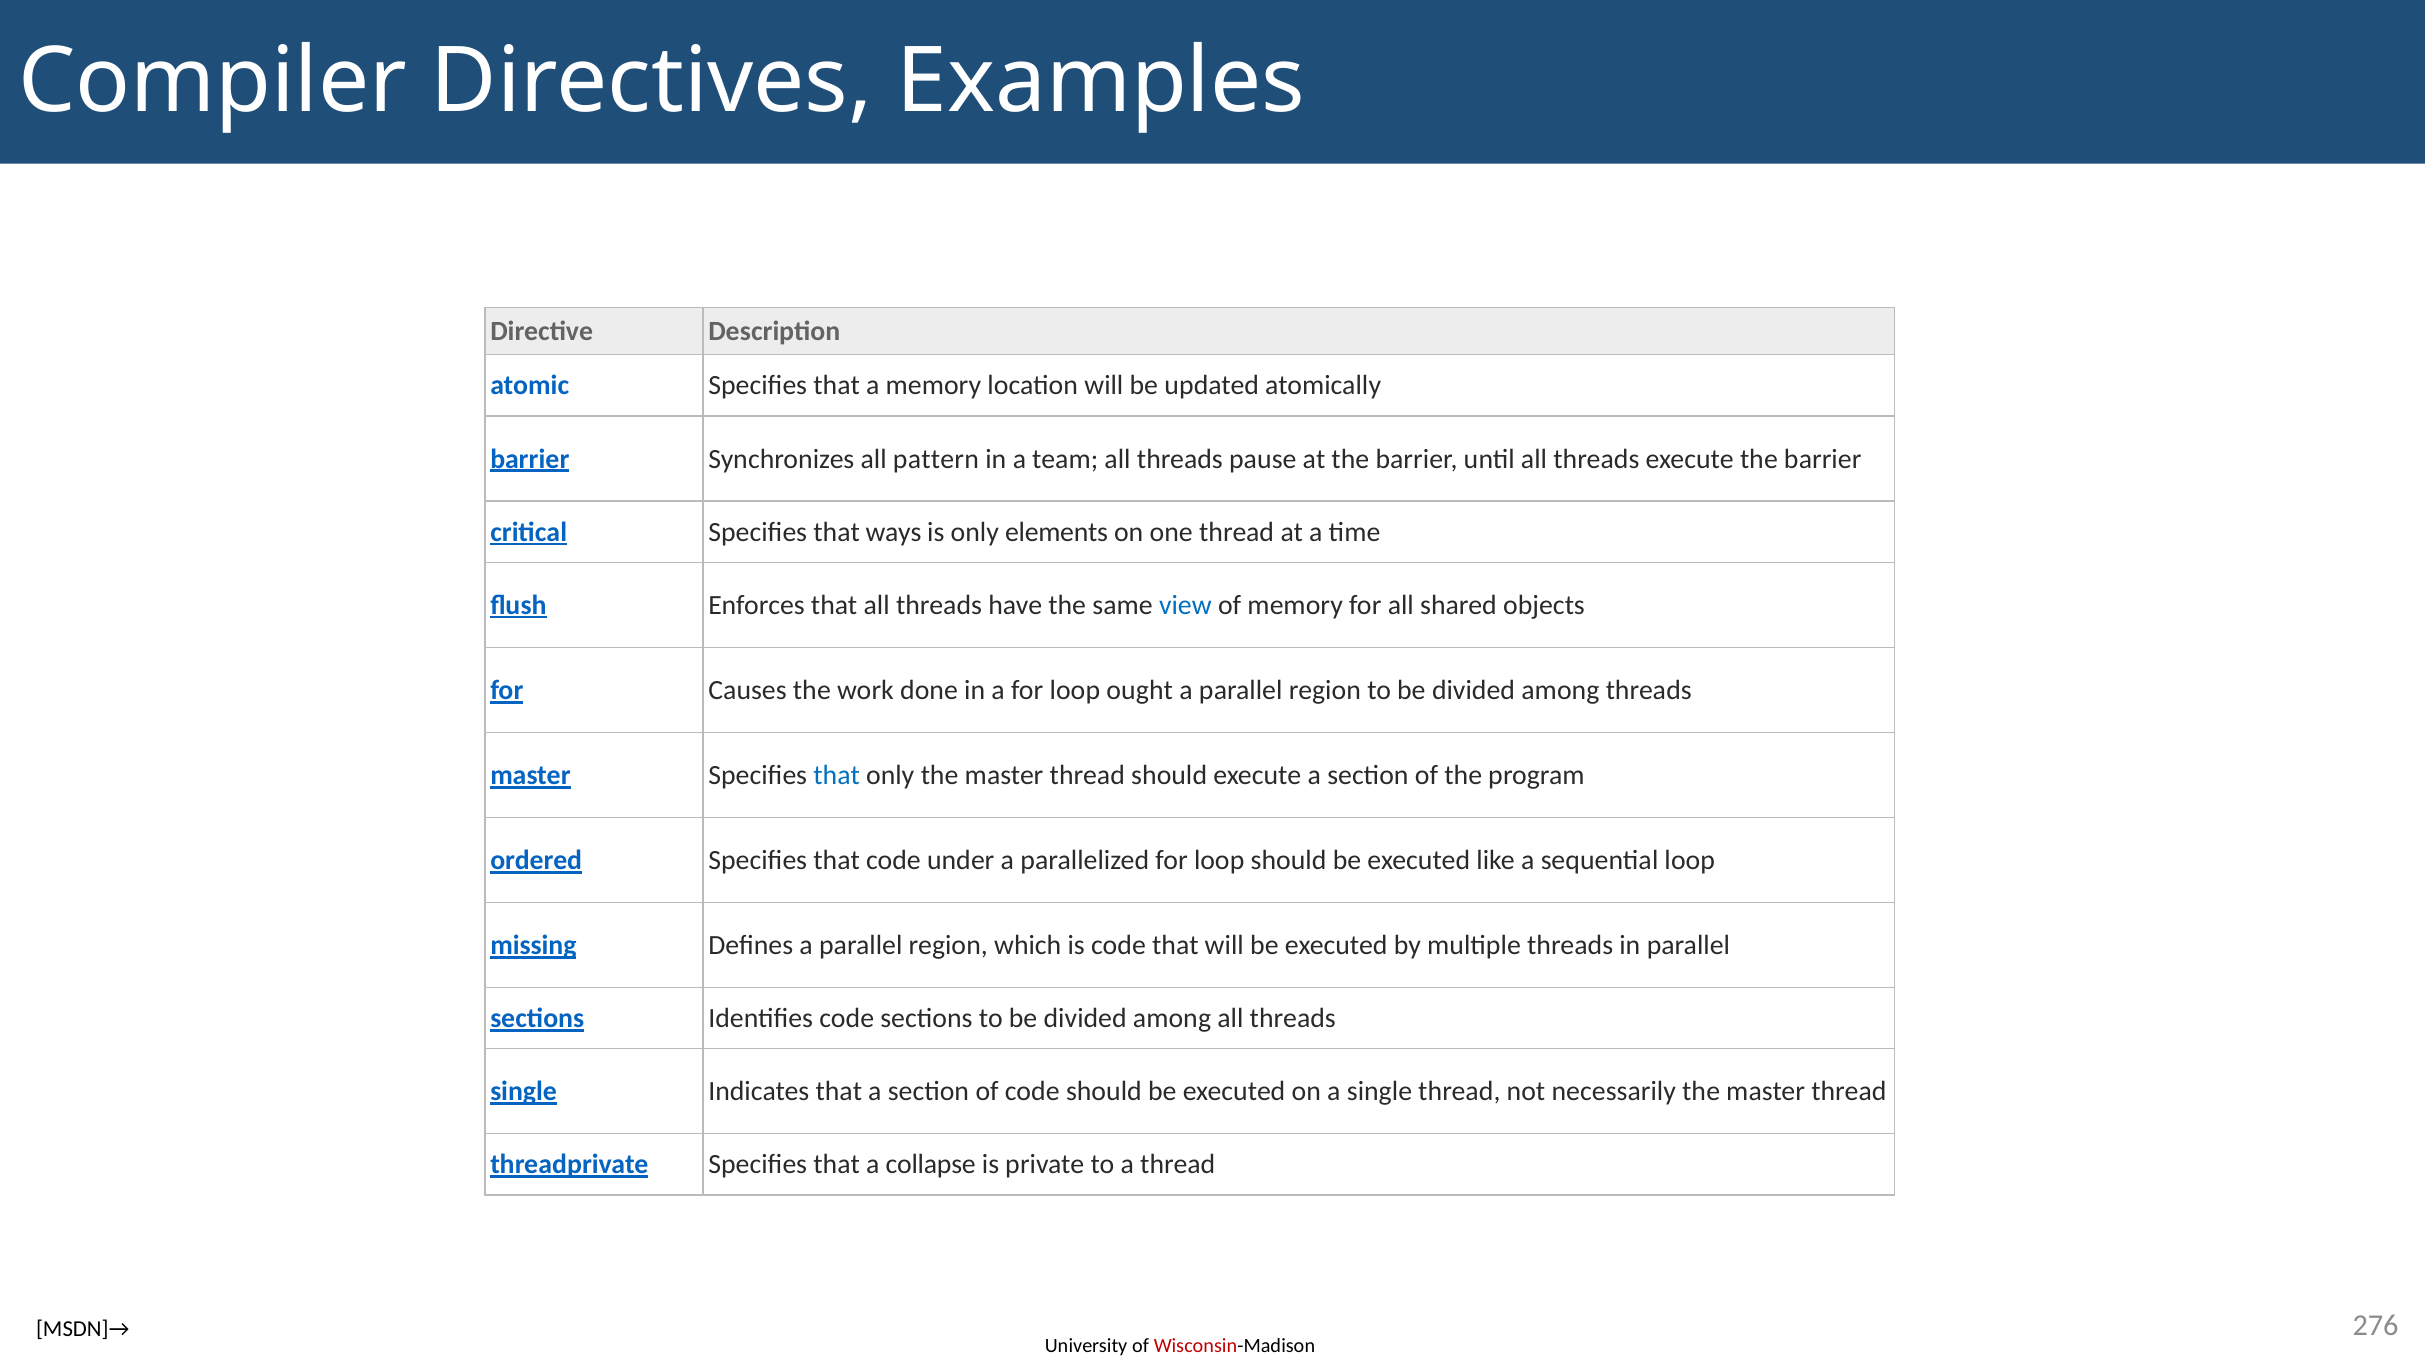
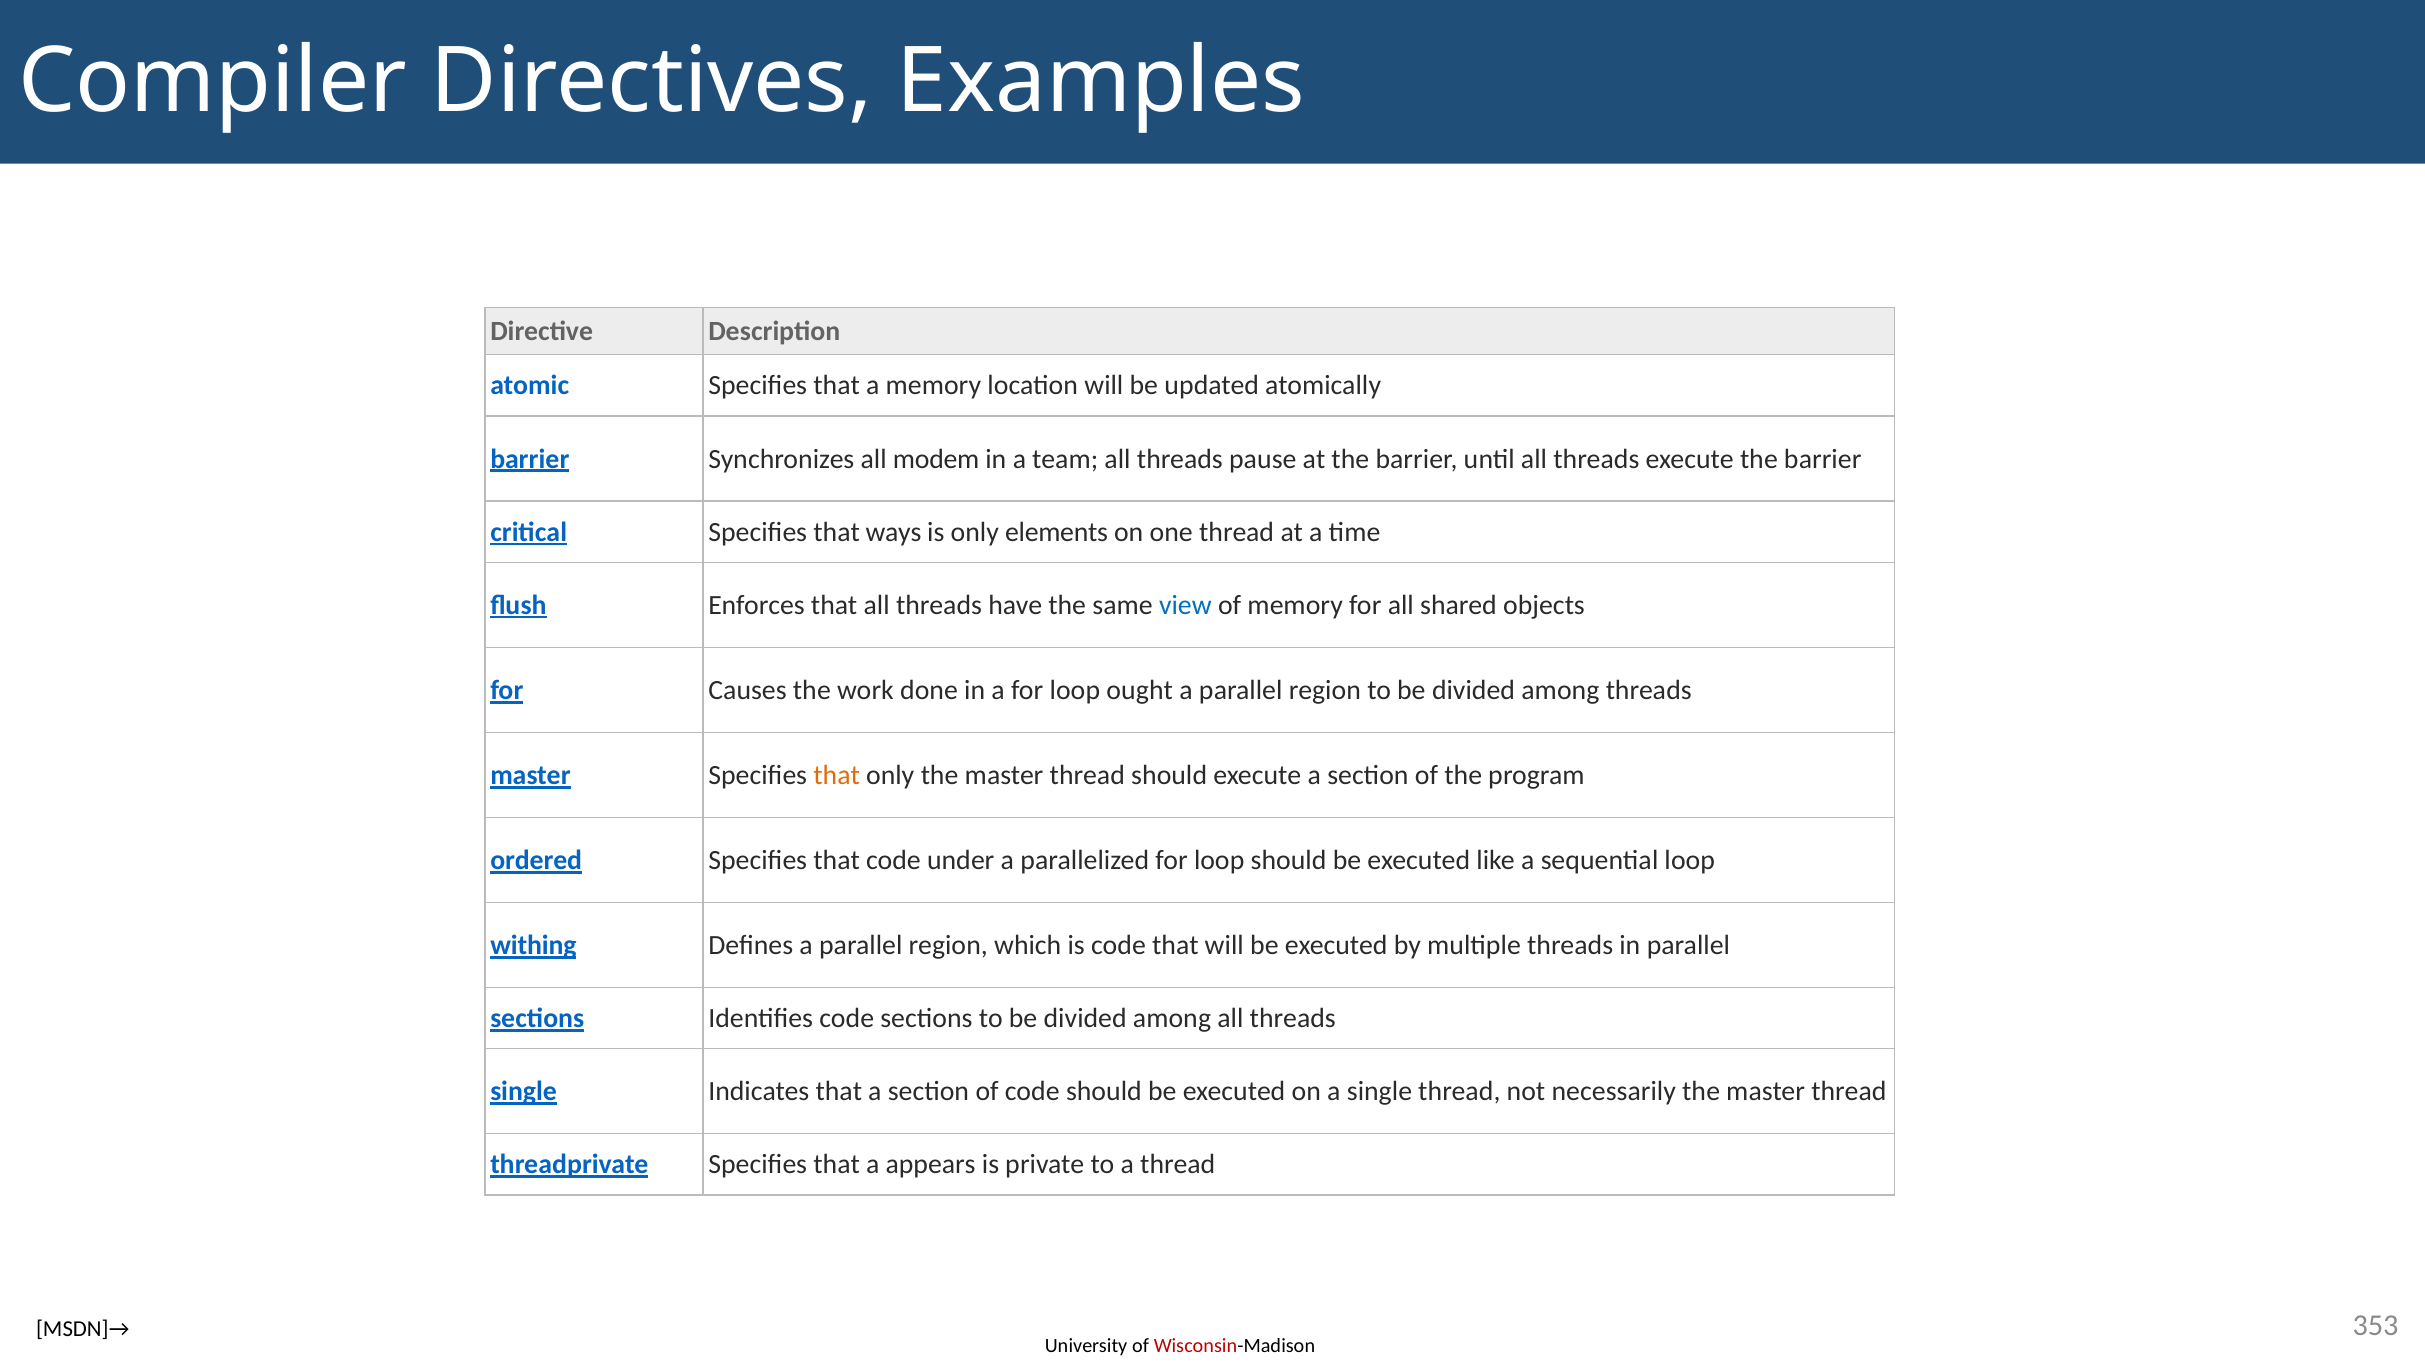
pattern: pattern -> modem (936, 459)
that colour: blue -> orange (837, 775)
missing: missing -> withing (533, 945)
collapse: collapse -> appears (931, 1165)
276: 276 -> 353 (2376, 1326)
